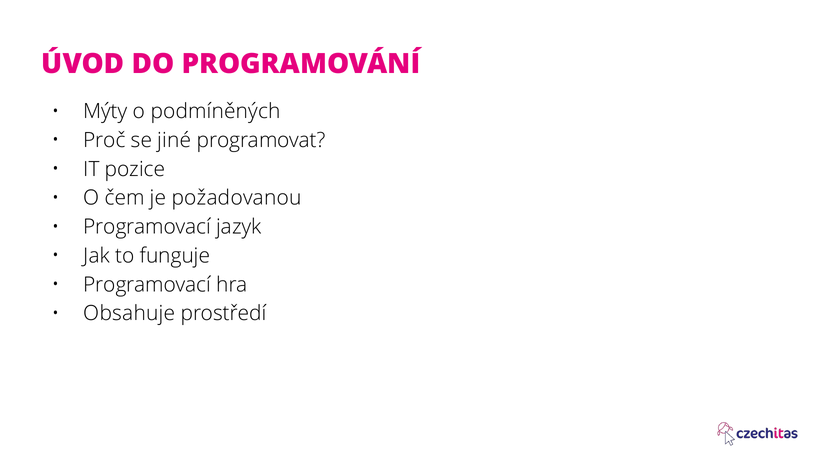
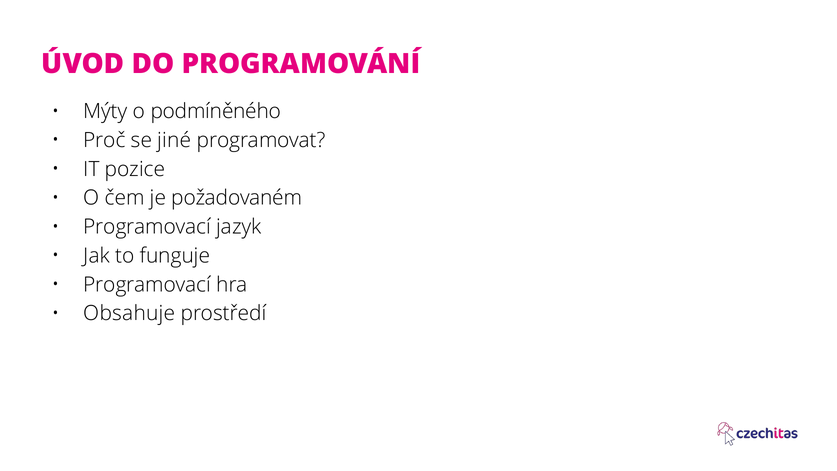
podmíněných: podmíněných -> podmíněného (216, 111)
požadovanou: požadovanou -> požadovaném (237, 198)
